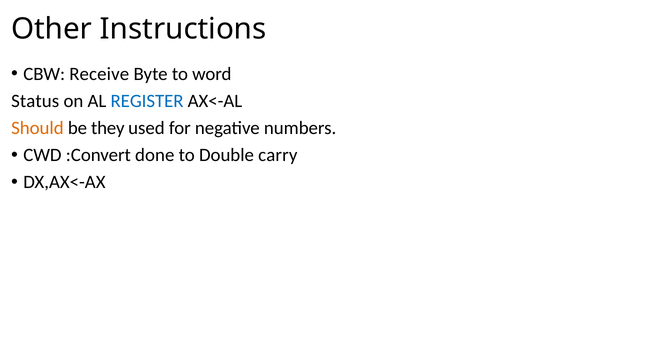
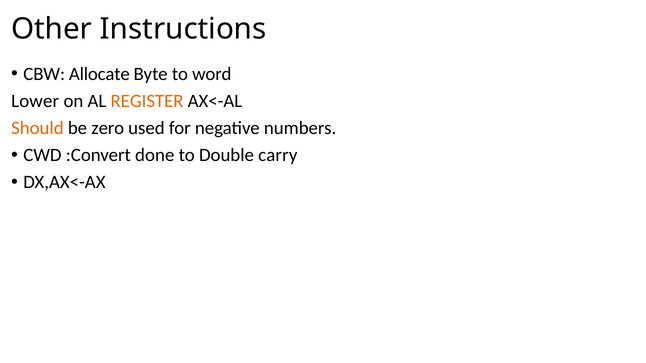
Receive: Receive -> Allocate (99, 74)
Status: Status -> Lower (35, 101)
REGISTER colour: blue -> orange (147, 101)
they: they -> zero (108, 128)
